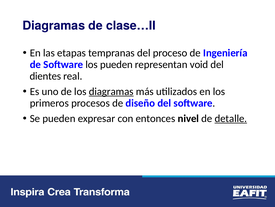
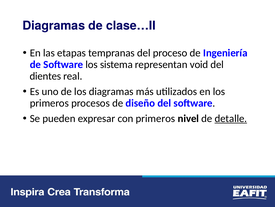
los pueden: pueden -> sistema (116, 64)
diagramas underline: present -> none (111, 91)
con entonces: entonces -> primeros (155, 118)
